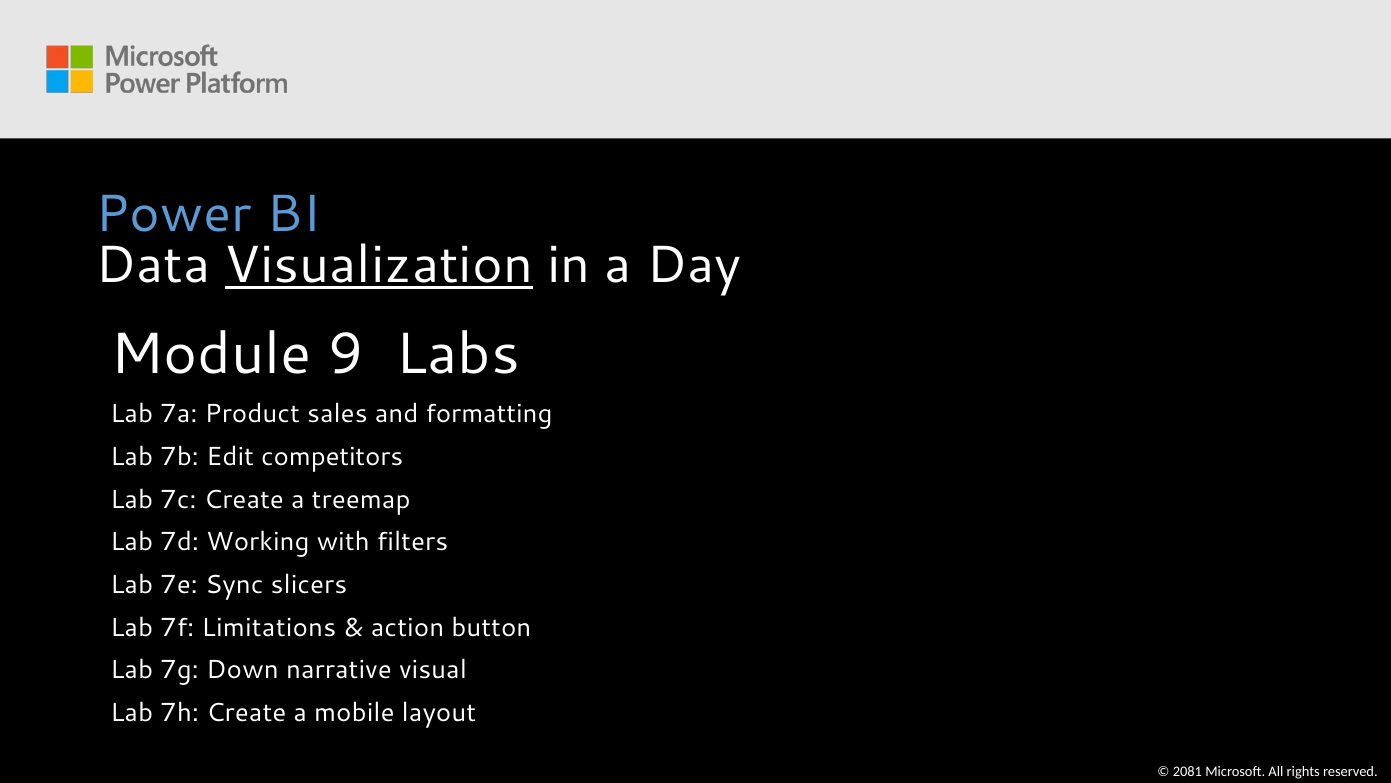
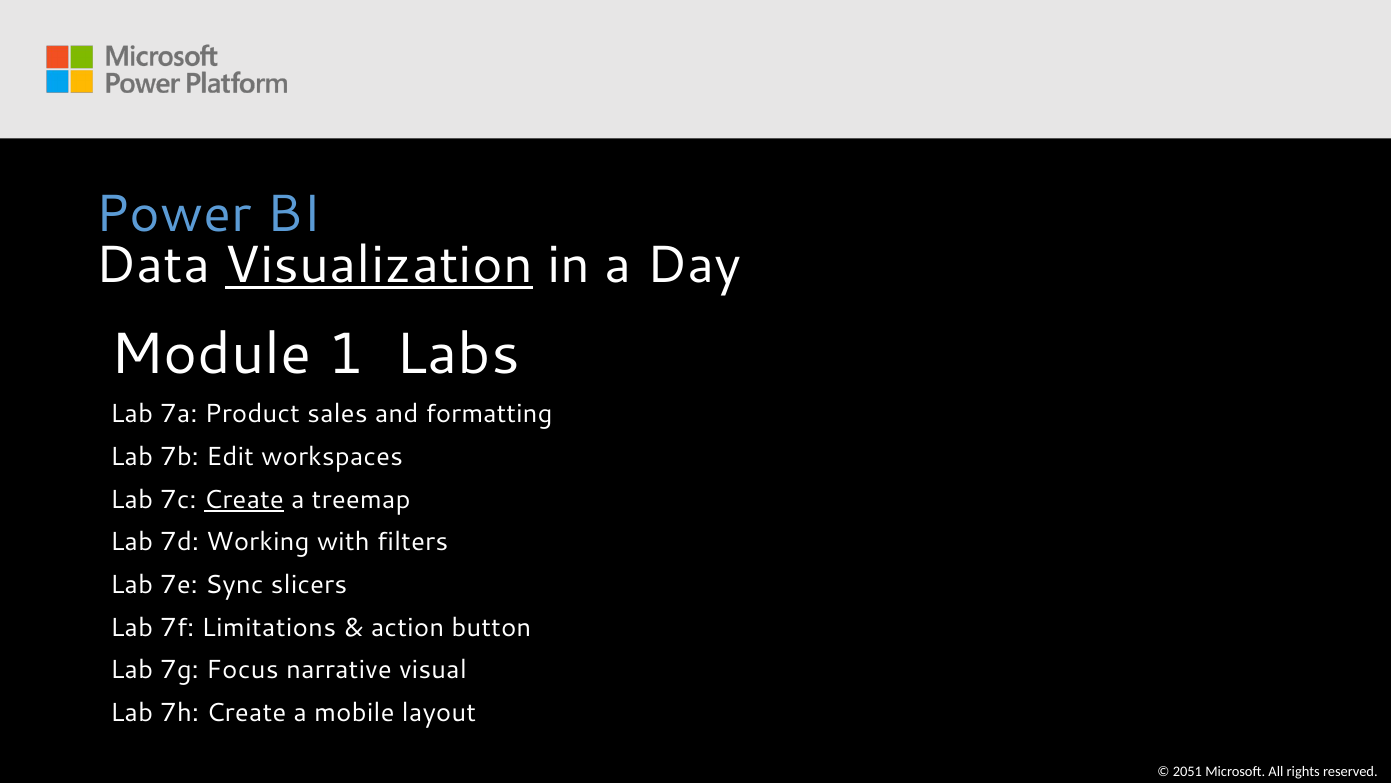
9: 9 -> 1 (346, 354)
competitors: competitors -> workspaces (332, 456)
Create underline: none -> present (244, 499)
Down: Down -> Focus (242, 670)
2081: 2081 -> 2051 (1187, 771)
